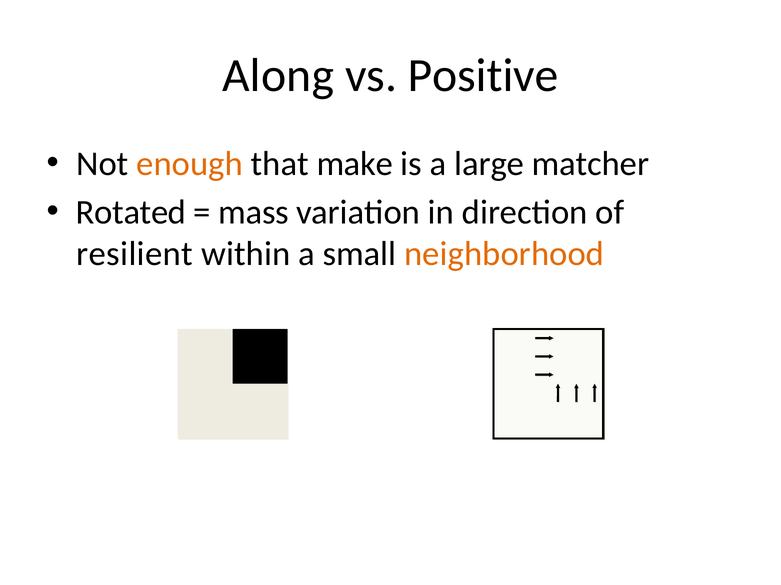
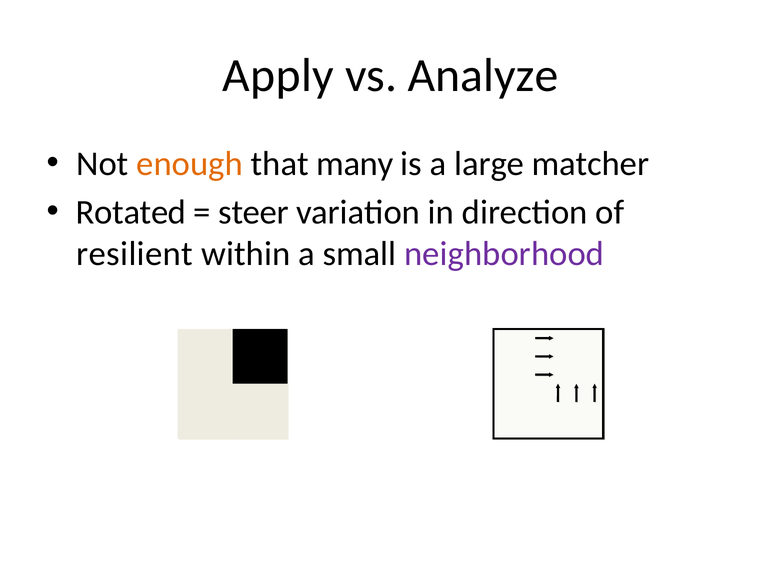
Along: Along -> Apply (278, 76)
Positive: Positive -> Analyze (483, 76)
make: make -> many (355, 164)
mass: mass -> steer (254, 212)
neighborhood colour: orange -> purple (504, 254)
